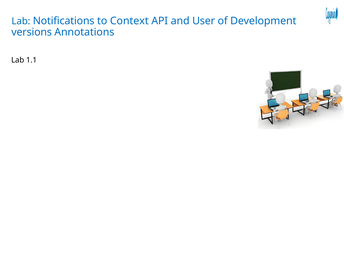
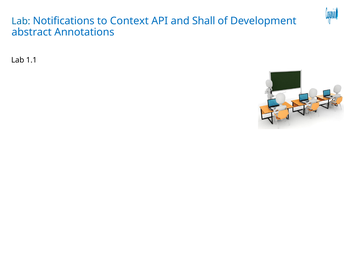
User: User -> Shall (204, 21)
versions: versions -> abstract (32, 32)
